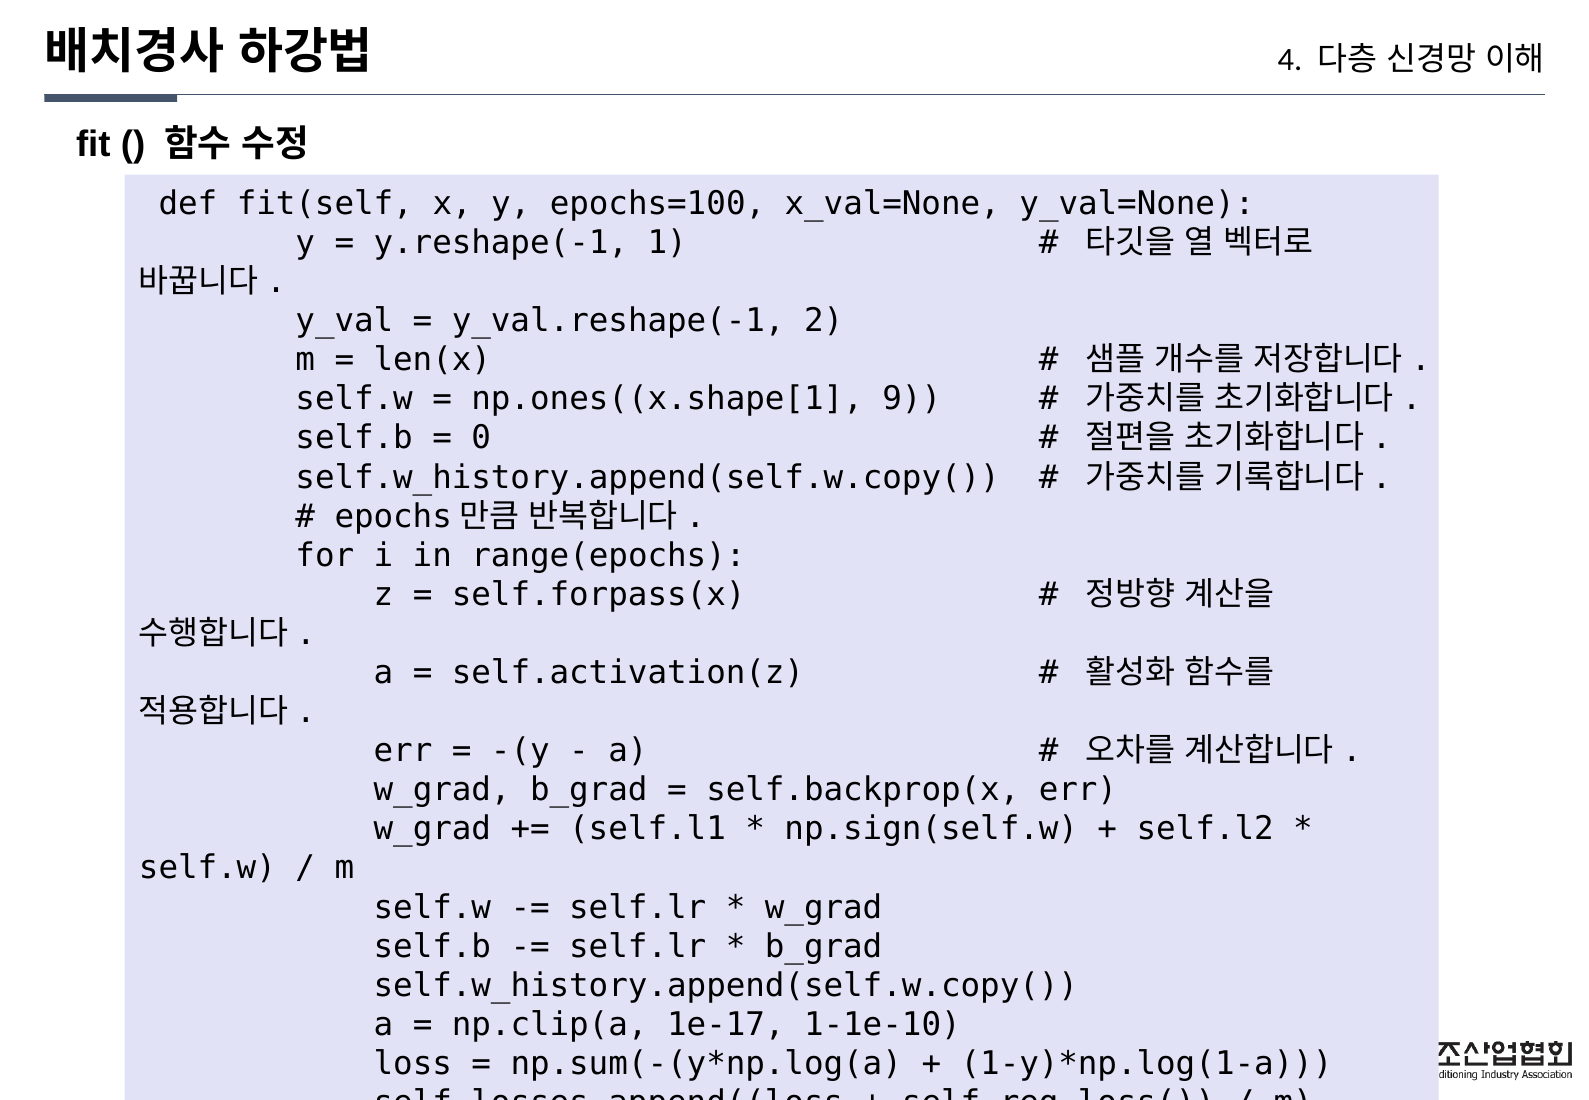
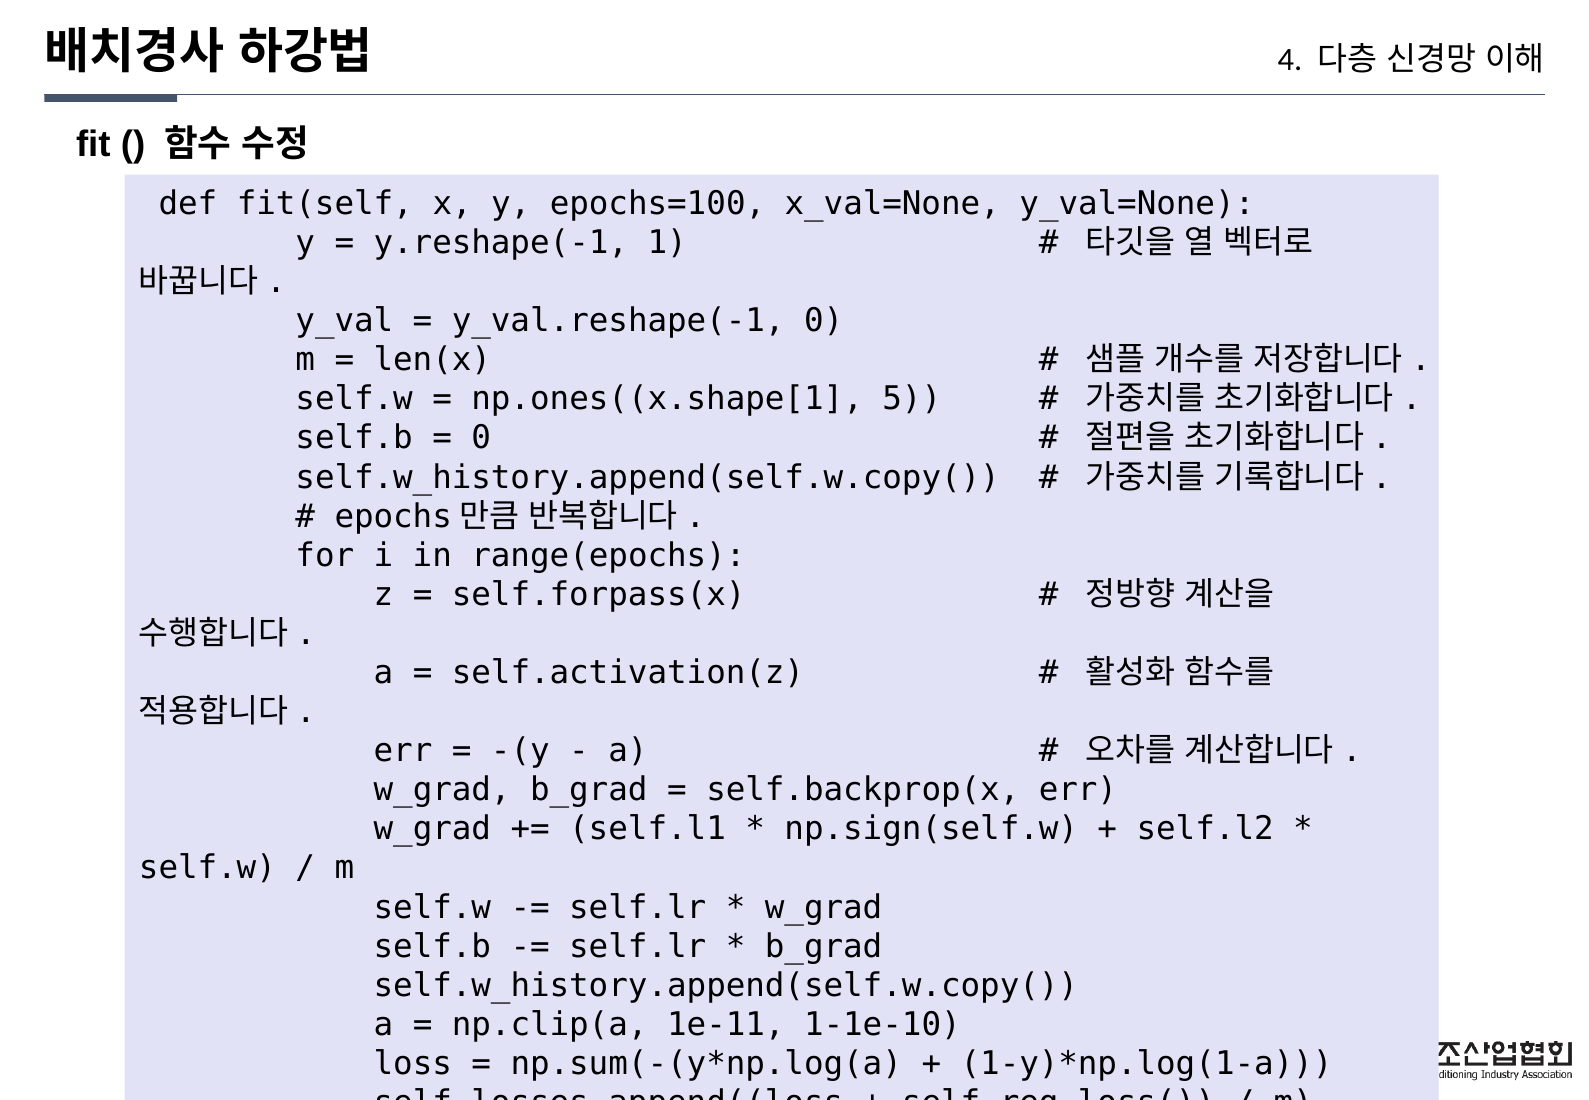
y_val.reshape(-1 2: 2 -> 0 (824, 321)
9: 9 -> 5 (912, 399)
1e-17: 1e-17 -> 1e-11 (726, 1025)
